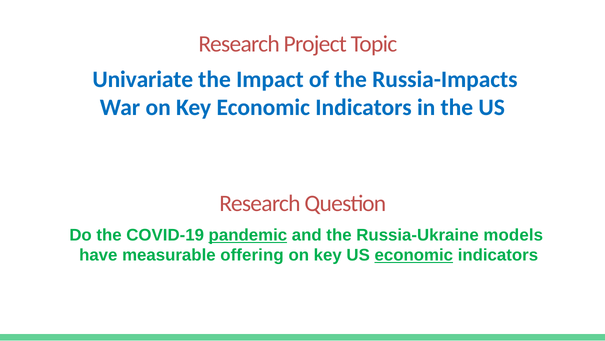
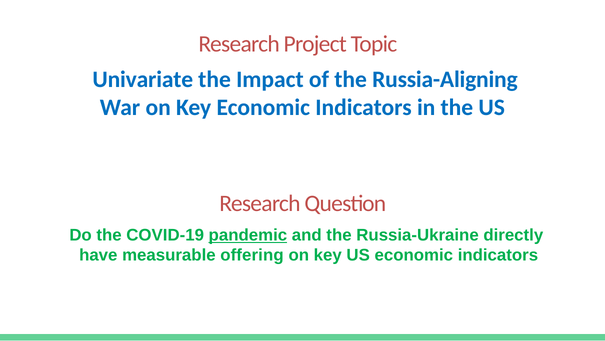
Russia-Impacts: Russia-Impacts -> Russia-Aligning (445, 79)
models: models -> directly (513, 235)
economic underline: present -> none (414, 255)
